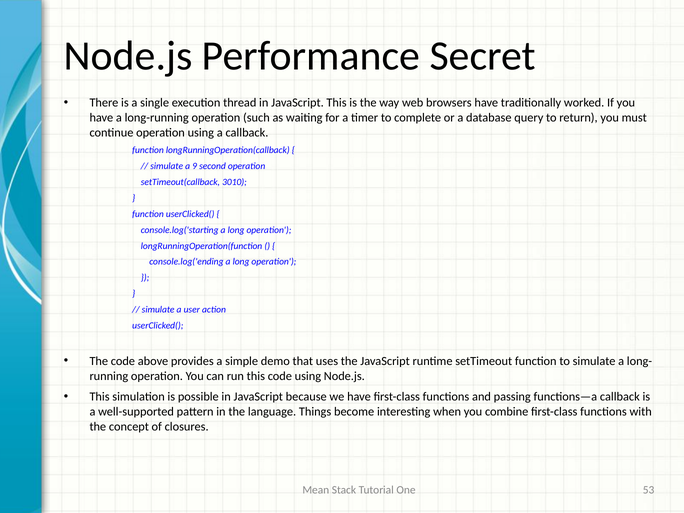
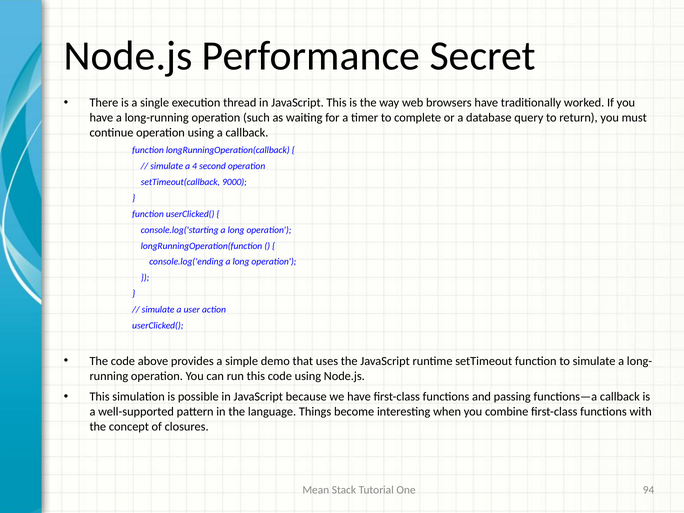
9: 9 -> 4 (195, 166)
3010: 3010 -> 9000 (234, 182)
53: 53 -> 94 (649, 490)
